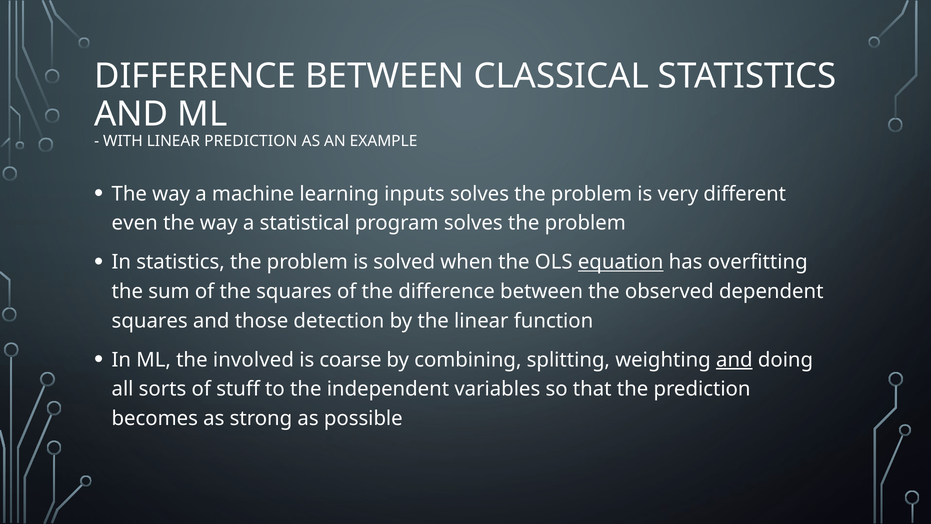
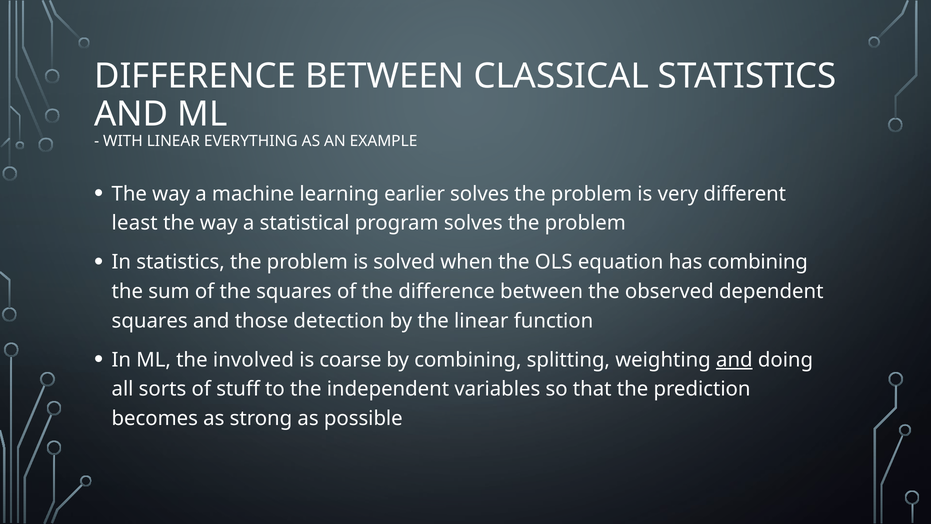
LINEAR PREDICTION: PREDICTION -> EVERYTHING (251, 141)
inputs: inputs -> earlier (415, 194)
even: even -> least (135, 223)
equation underline: present -> none (621, 262)
has overfitting: overfitting -> combining (758, 262)
